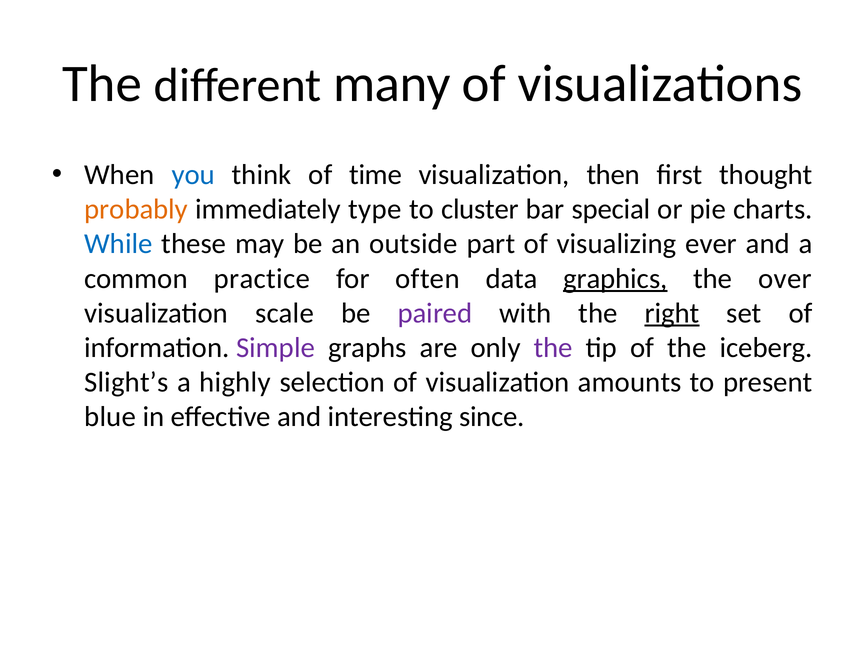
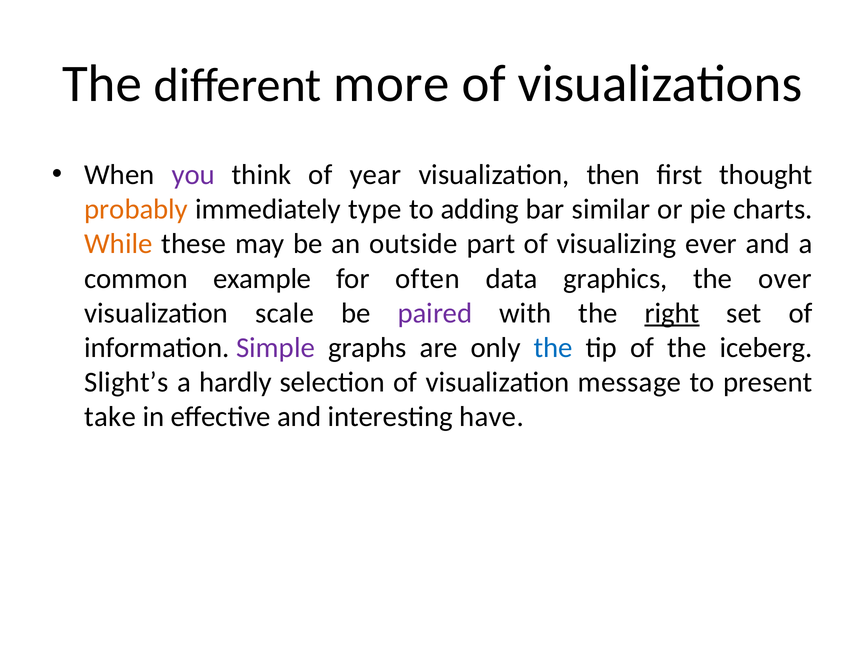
many: many -> more (391, 84)
you colour: blue -> purple (193, 175)
time: time -> year (375, 175)
cluster: cluster -> adding (480, 210)
special: special -> similar (611, 210)
While colour: blue -> orange (118, 244)
practice: practice -> example (262, 279)
graphics underline: present -> none (615, 279)
the colour: purple -> blue (553, 348)
highly: highly -> hardly (235, 383)
amounts: amounts -> message (630, 383)
blue: blue -> take (110, 417)
since: since -> have (492, 417)
